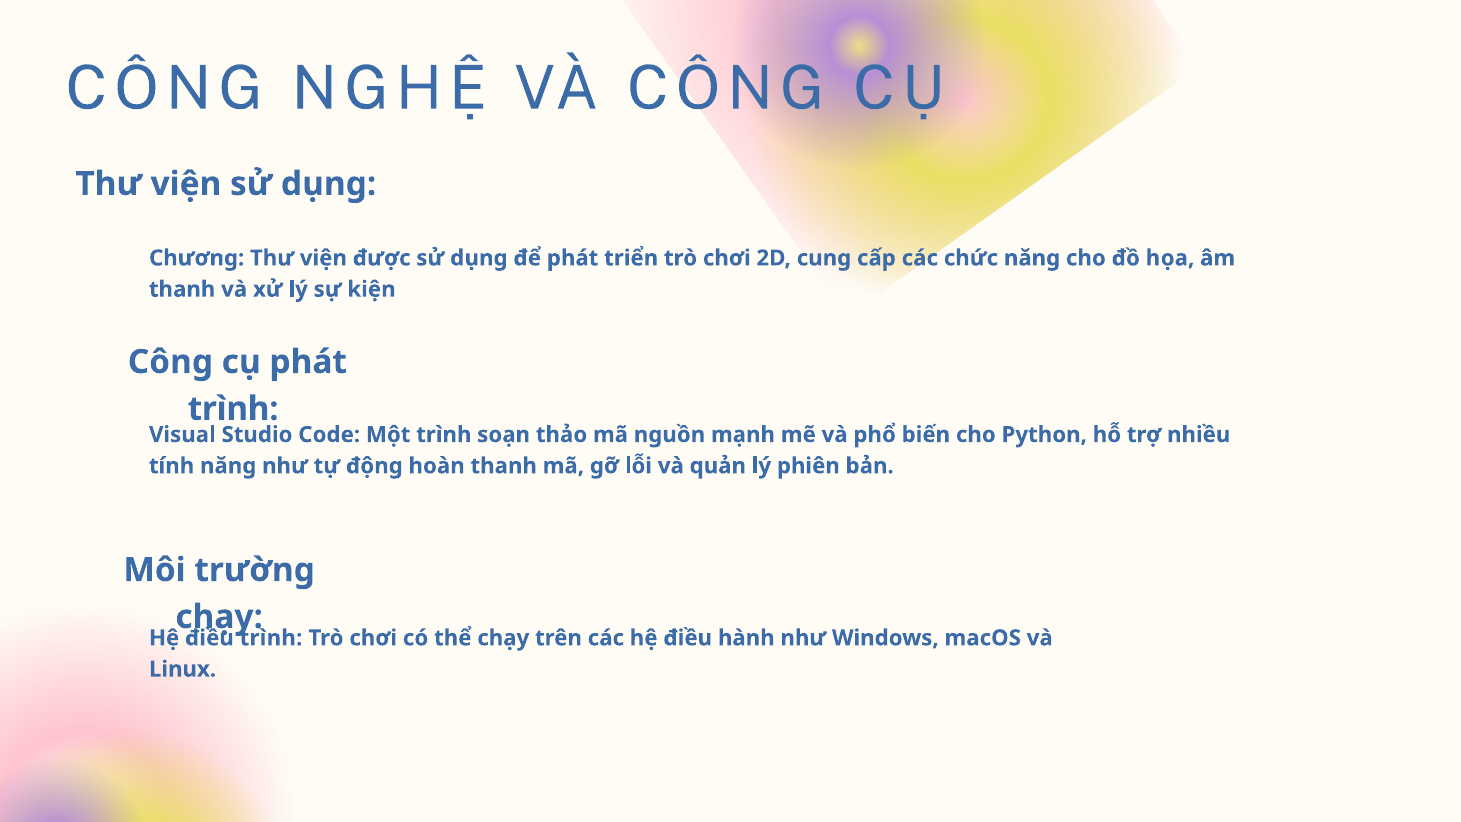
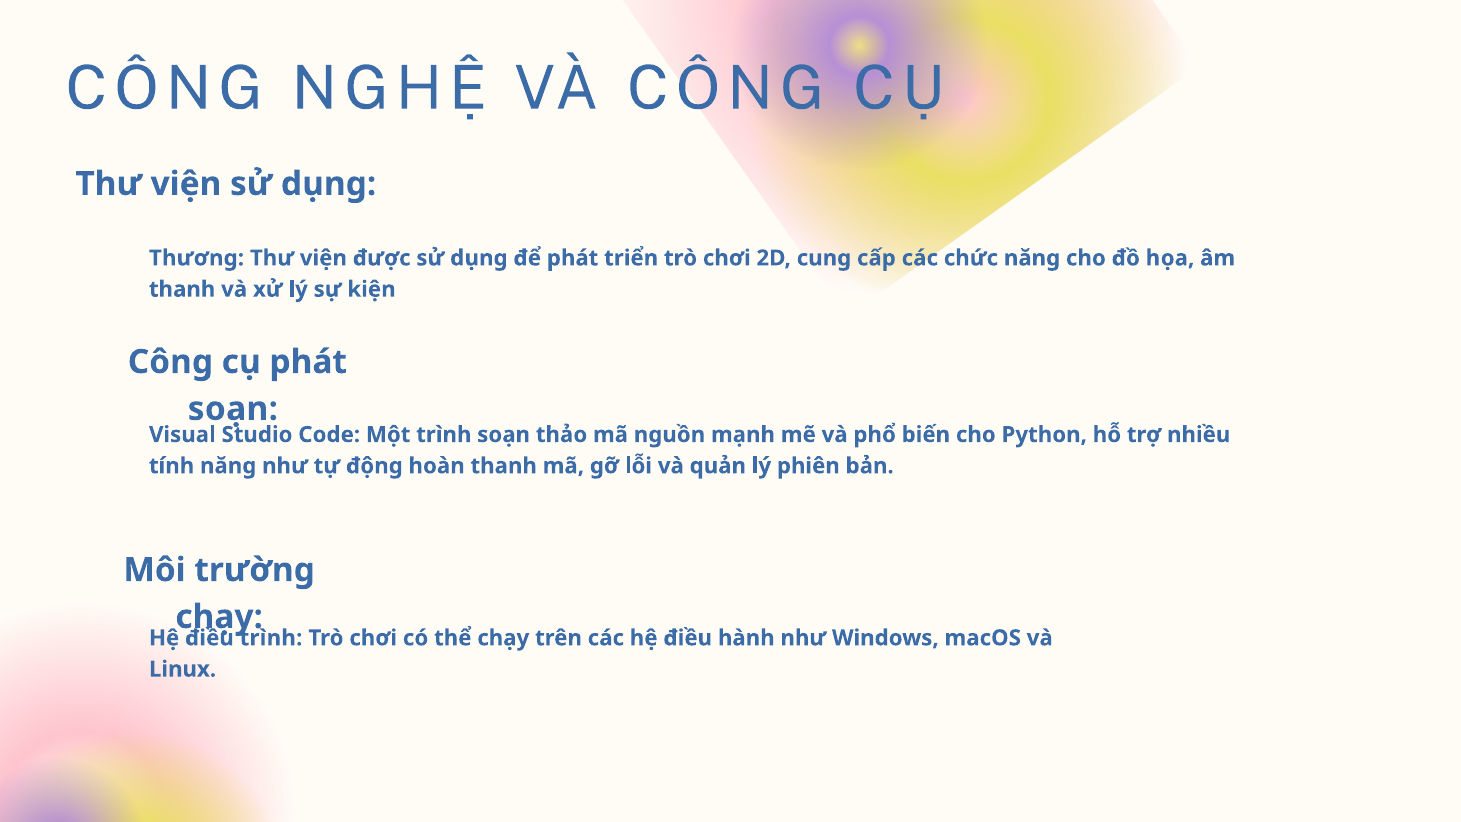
Chương: Chương -> Thương (197, 258)
trình: trình -> soạn (233, 409)
